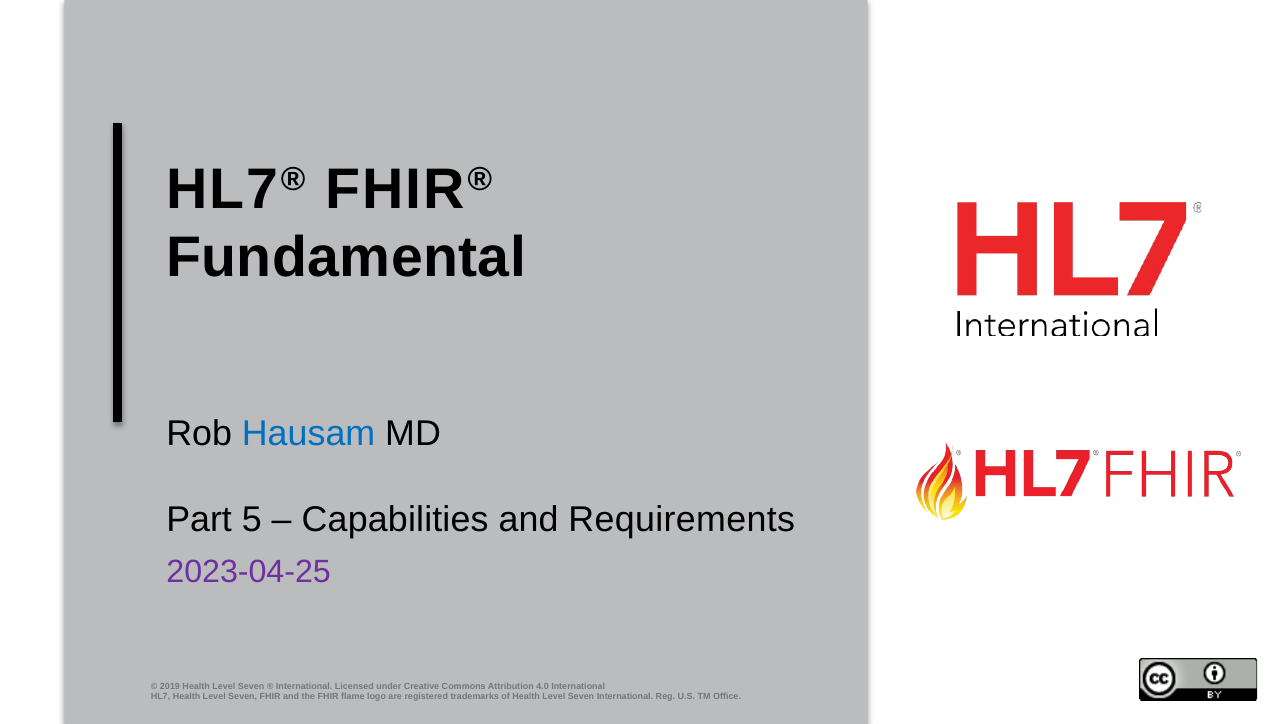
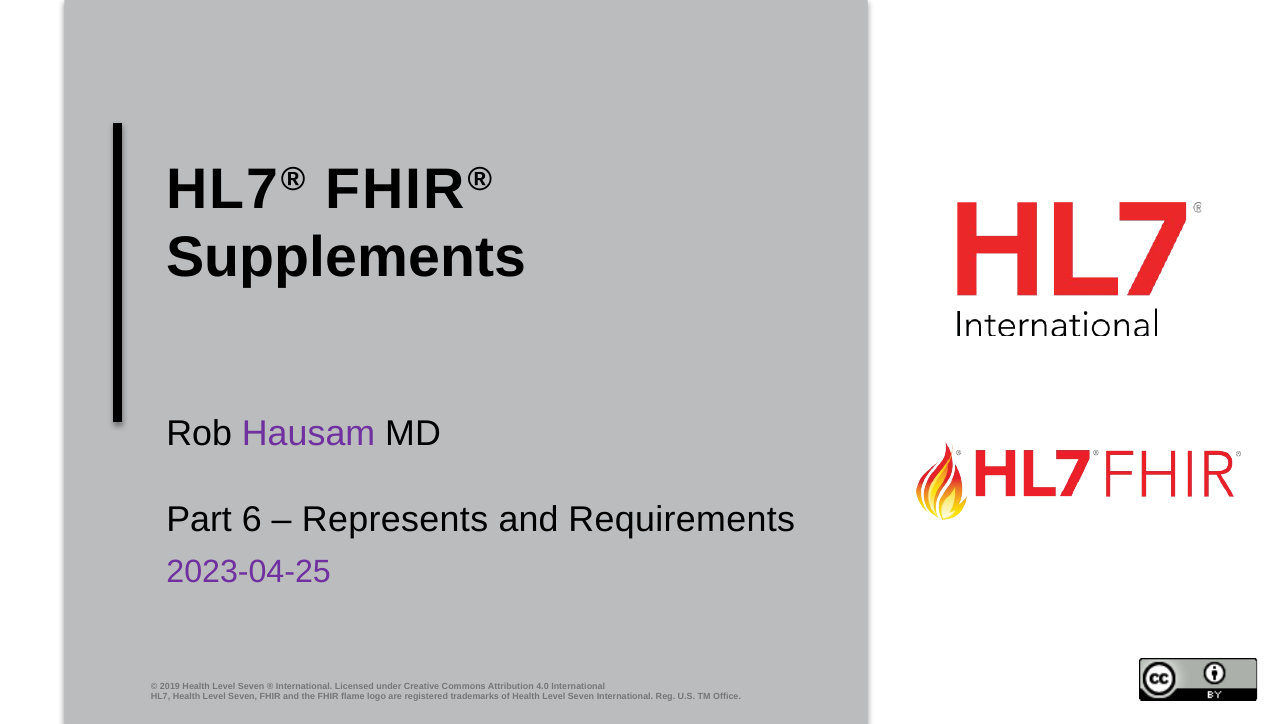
Fundamental: Fundamental -> Supplements (346, 258)
Hausam colour: blue -> purple (309, 434)
5: 5 -> 6 (252, 520)
Capabilities: Capabilities -> Represents (395, 520)
